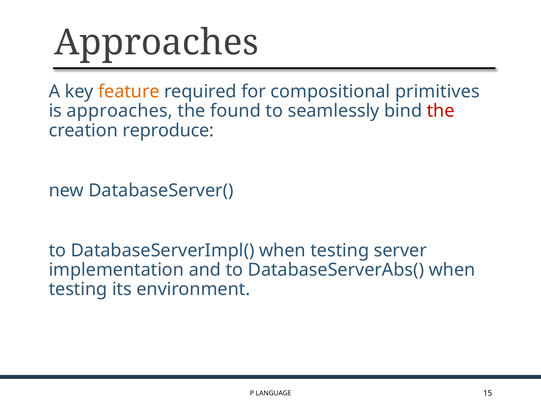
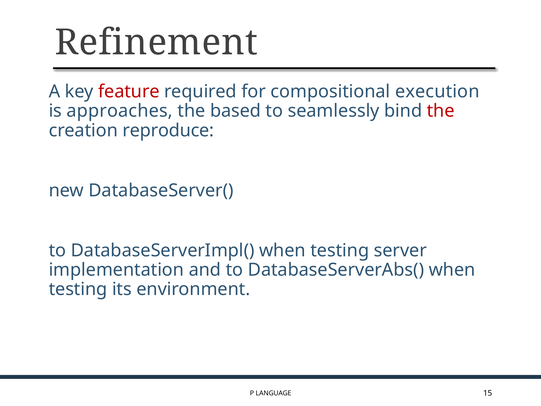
Approaches: Approaches -> Refinement (156, 42)
feature colour: orange -> red (129, 91)
primitives: primitives -> execution (437, 91)
found: found -> based (236, 111)
